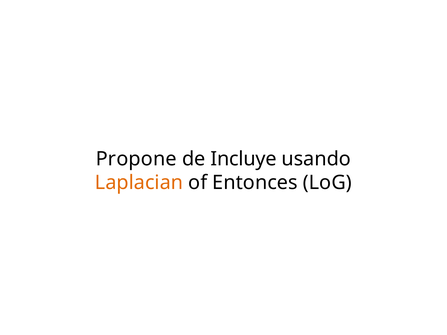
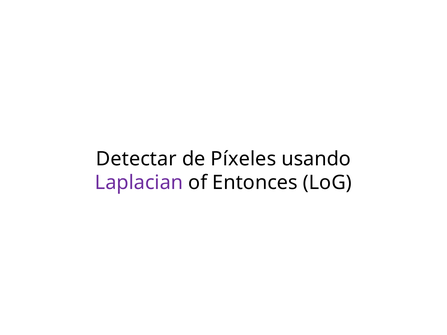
Propone: Propone -> Detectar (136, 159)
Incluye: Incluye -> Píxeles (243, 159)
Laplacian colour: orange -> purple (139, 183)
